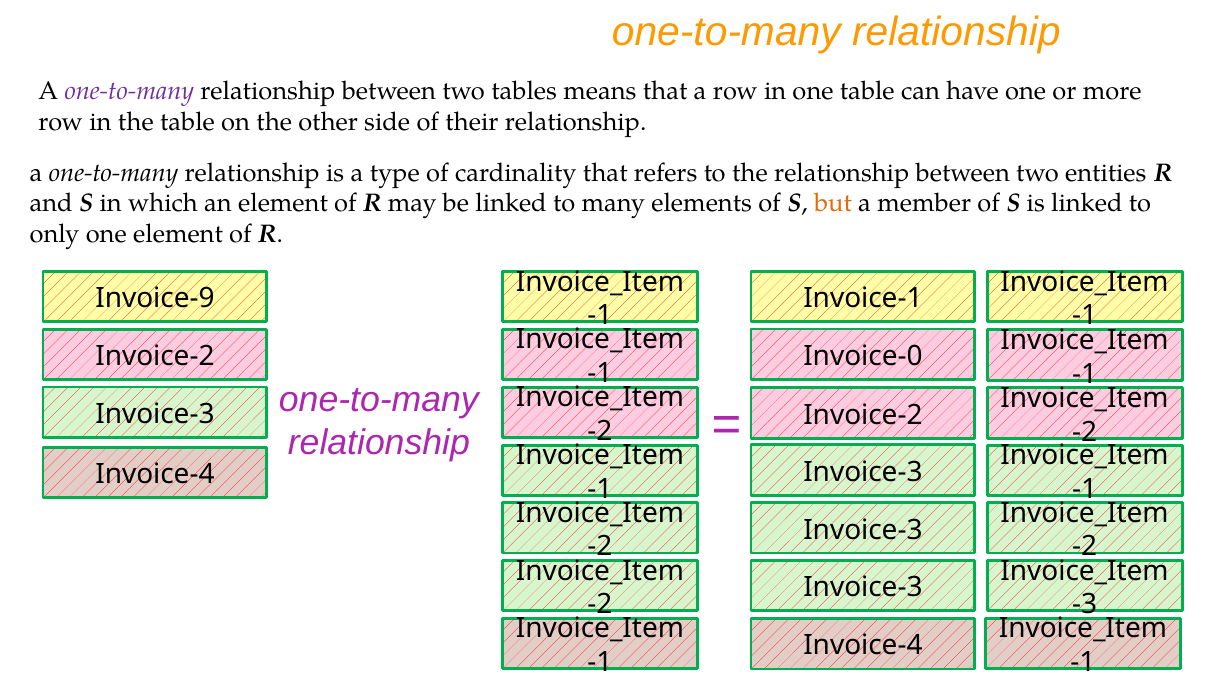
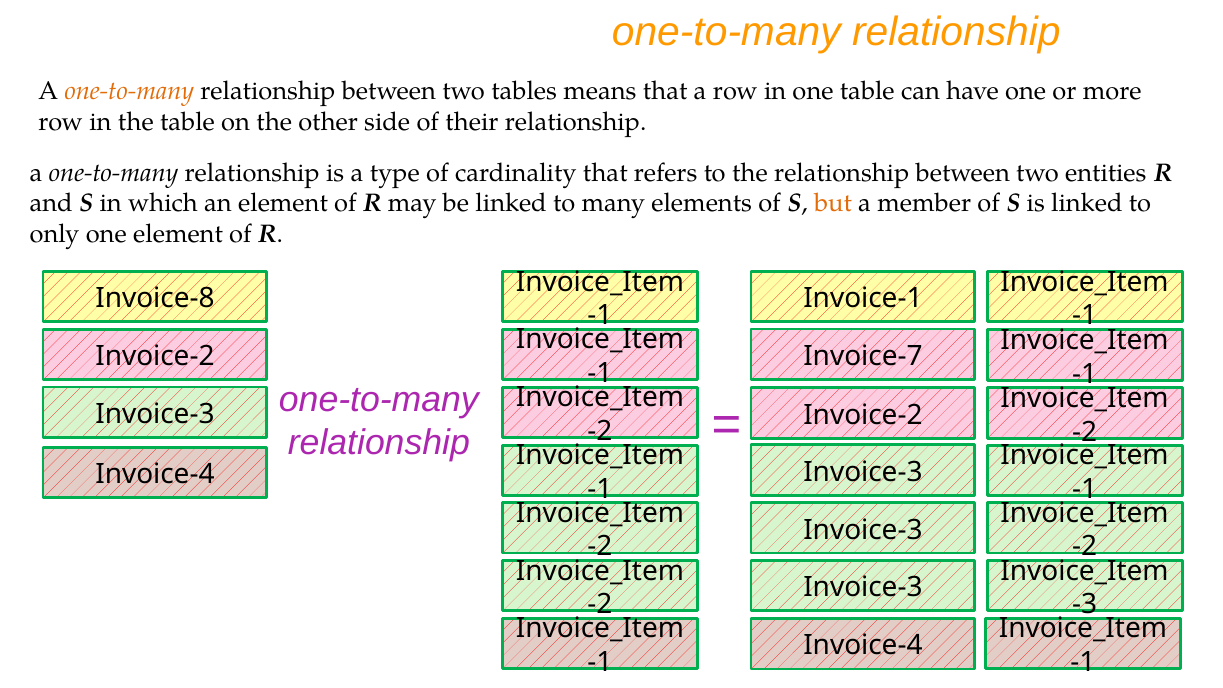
one-to-many colour: purple -> orange (129, 91)
Invoice-9: Invoice-9 -> Invoice-8 (155, 299)
Invoice-0: Invoice-0 -> Invoice-7 (863, 356)
